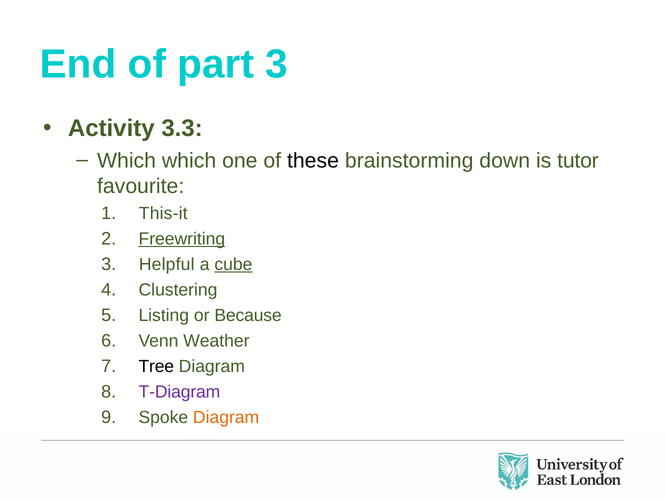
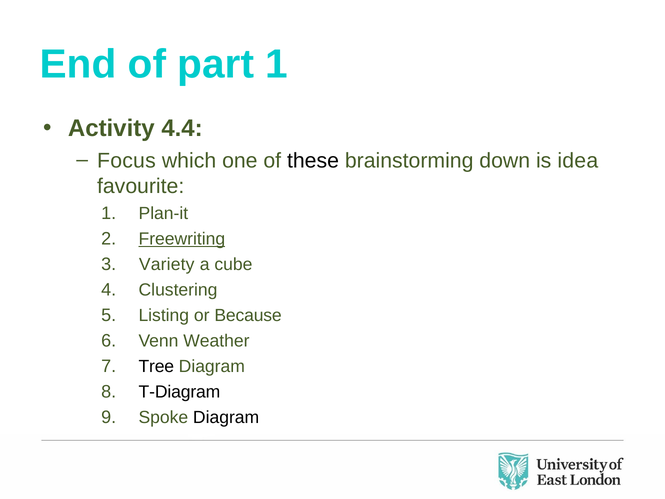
part 3: 3 -> 1 (277, 64)
3.3: 3.3 -> 4.4 (182, 129)
Which: Which -> Focus (126, 161)
tutor: tutor -> idea (578, 161)
This-it: This-it -> Plan-it (163, 214)
Helpful: Helpful -> Variety (167, 264)
cube underline: present -> none (233, 264)
T-Diagram colour: purple -> black (179, 392)
Diagram colour: orange -> black (226, 417)
